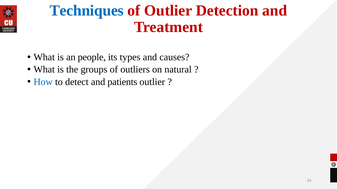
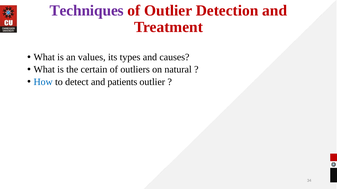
Techniques colour: blue -> purple (87, 10)
people: people -> values (92, 57)
groups: groups -> certain (94, 70)
